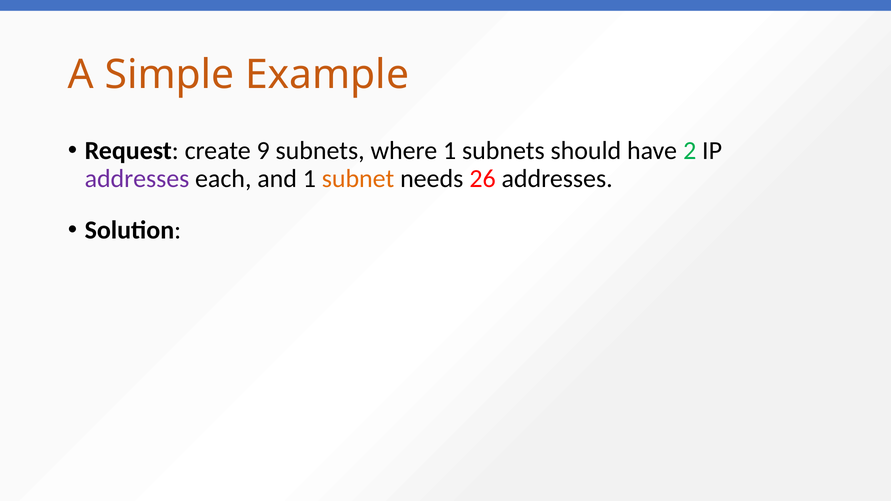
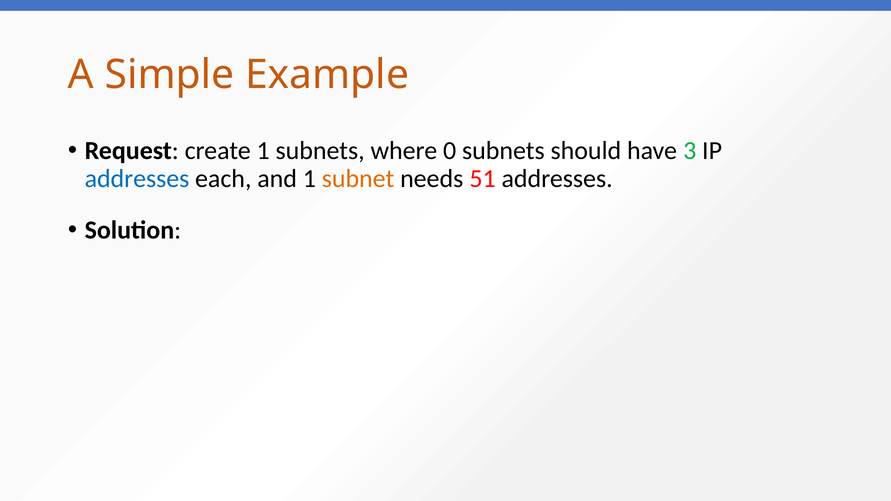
create 9: 9 -> 1 (263, 151)
where 1: 1 -> 0 (450, 151)
2: 2 -> 3 (690, 151)
addresses colour: purple -> blue (137, 179)
26: 26 -> 51 (483, 179)
